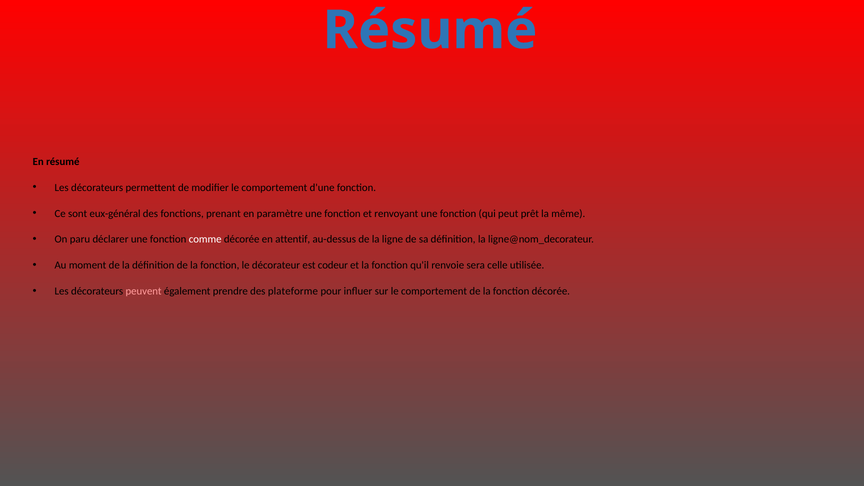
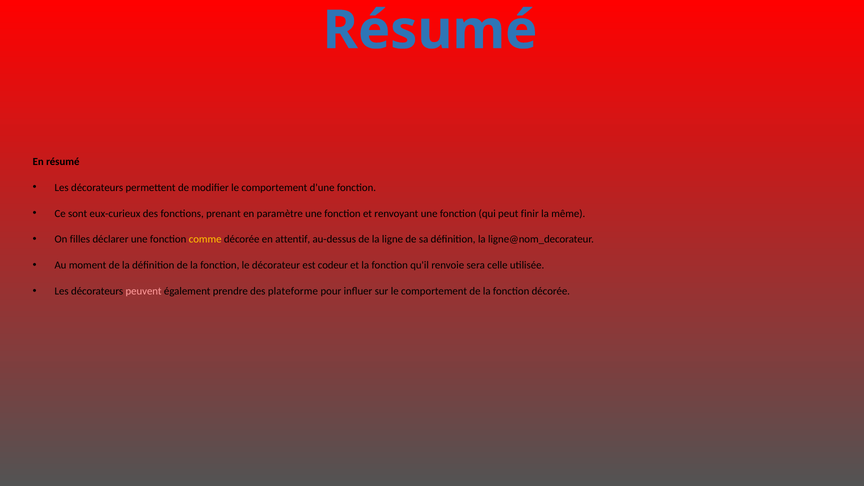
eux-général: eux-général -> eux-curieux (115, 213)
prêt: prêt -> finir (530, 213)
paru: paru -> filles (80, 239)
comme colour: white -> yellow (205, 239)
